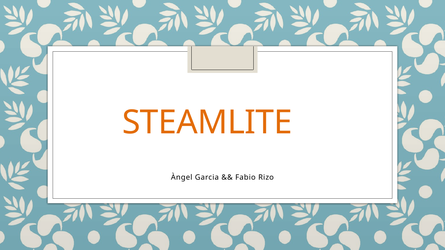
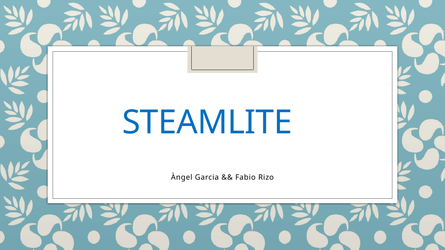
STEAMLITE colour: orange -> blue (207, 123)
